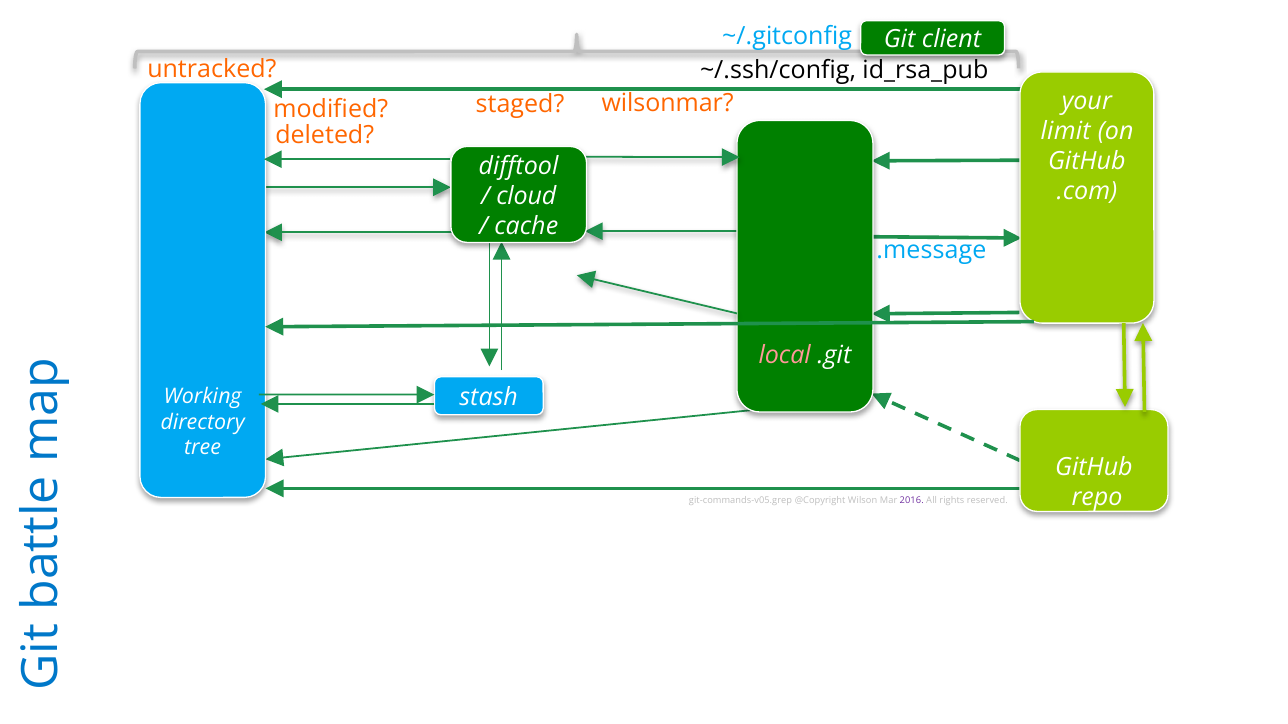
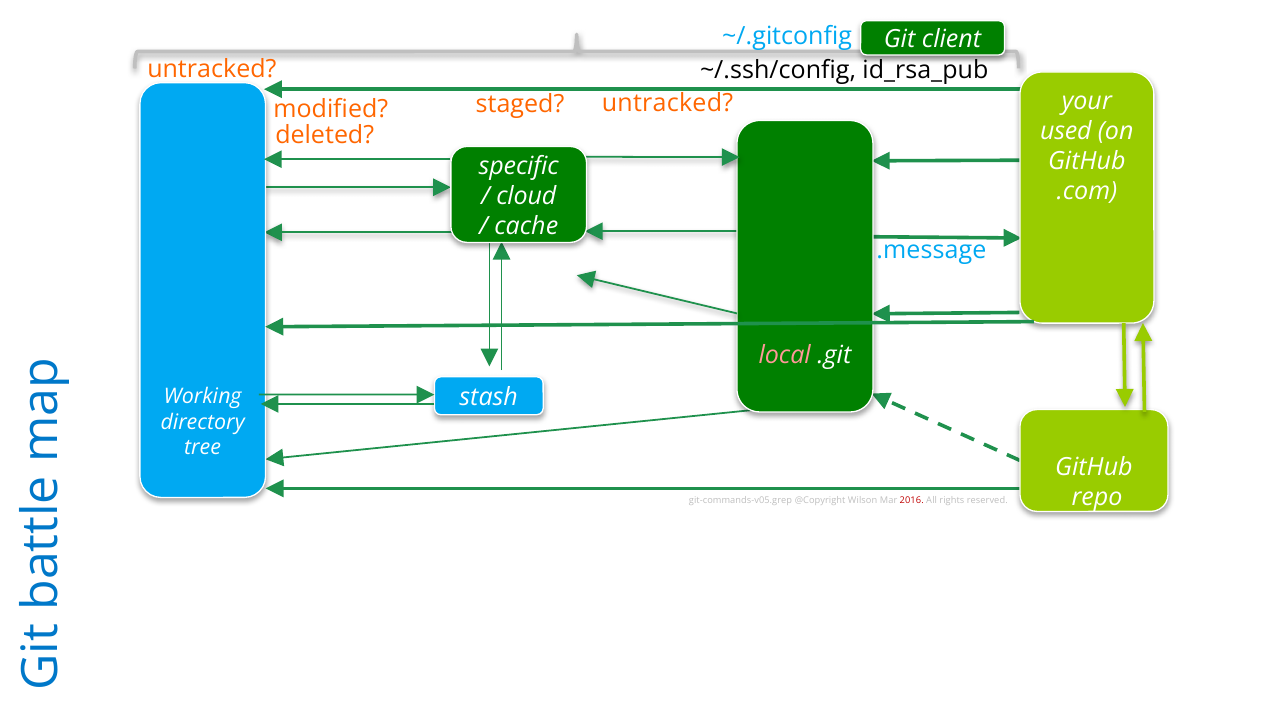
wilsonmar: wilsonmar -> untracked (667, 104)
limit: limit -> used (1066, 132)
difftool: difftool -> specific (519, 166)
2016 colour: purple -> red (912, 501)
